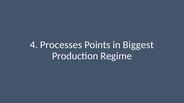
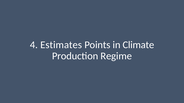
Processes: Processes -> Estimates (61, 45)
Biggest: Biggest -> Climate (138, 45)
